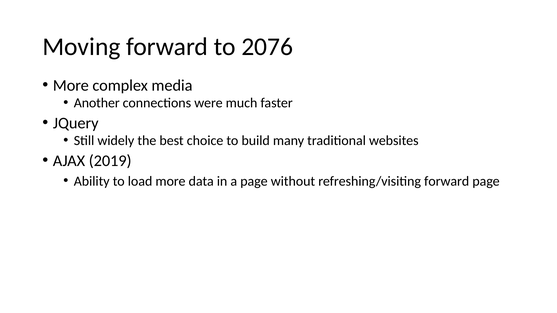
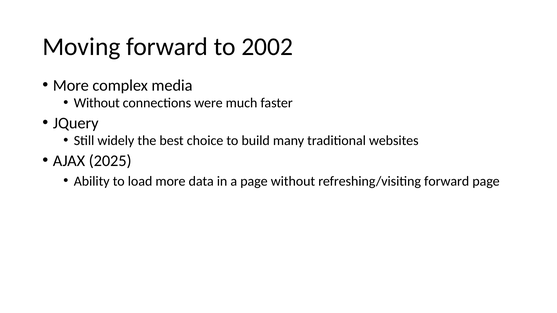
2076: 2076 -> 2002 (267, 47)
Another: Another -> Without (97, 103)
2019: 2019 -> 2025 (110, 161)
